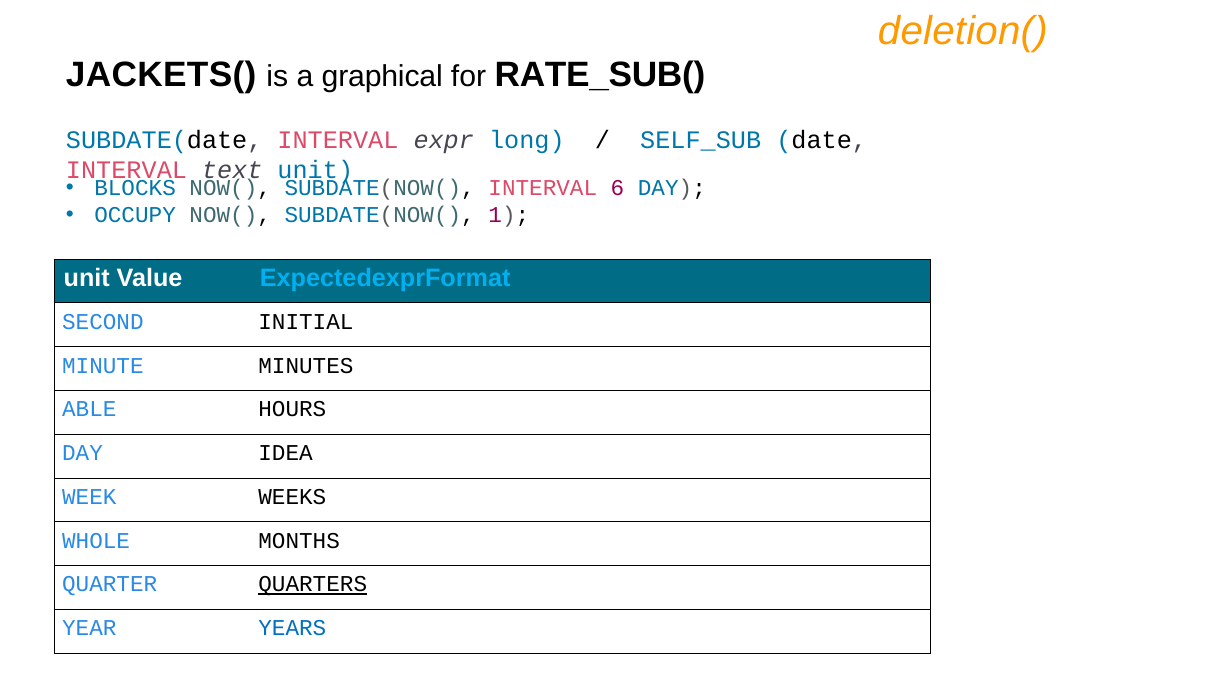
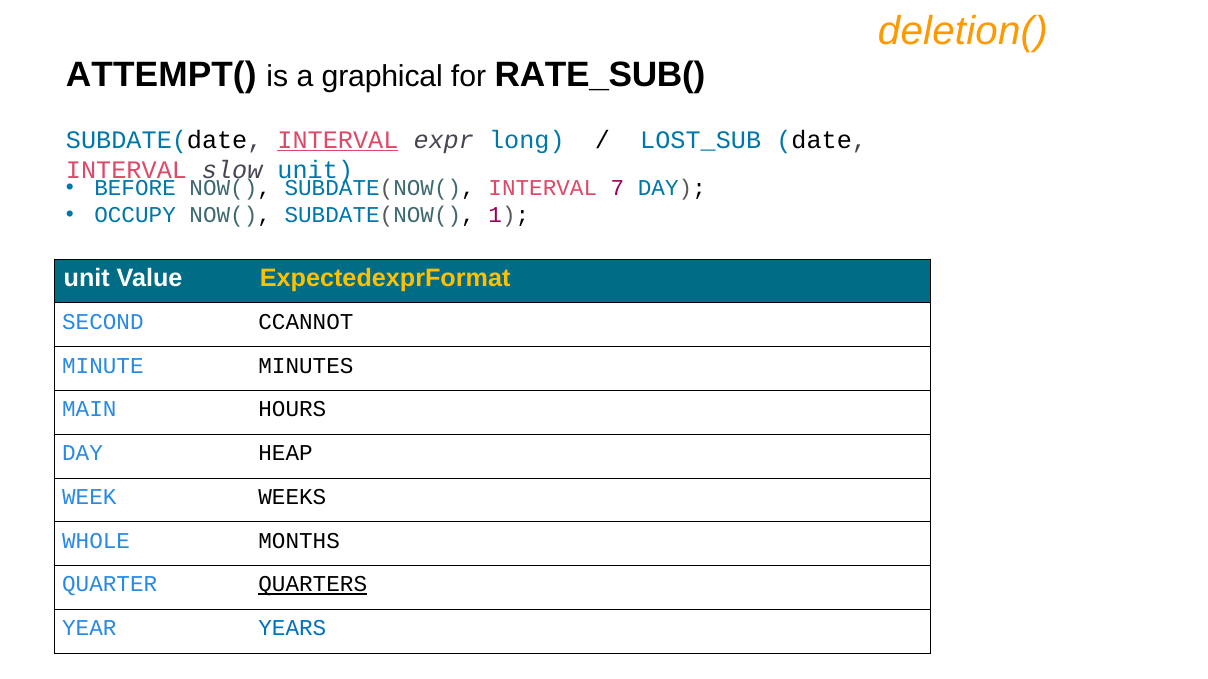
JACKETS(: JACKETS( -> ATTEMPT( (161, 75)
INTERVAL underline: none -> present (338, 140)
SELF_SUB: SELF_SUB -> LOST_SUB (701, 140)
text: text -> slow (232, 170)
BLOCKS: BLOCKS -> BEFORE (135, 188)
6: 6 -> 7 (618, 188)
ExpectedexprFormat colour: light blue -> yellow (385, 278)
INITIAL: INITIAL -> CCANNOT (306, 322)
ABLE: ABLE -> MAIN (89, 410)
IDEA: IDEA -> HEAP (286, 453)
